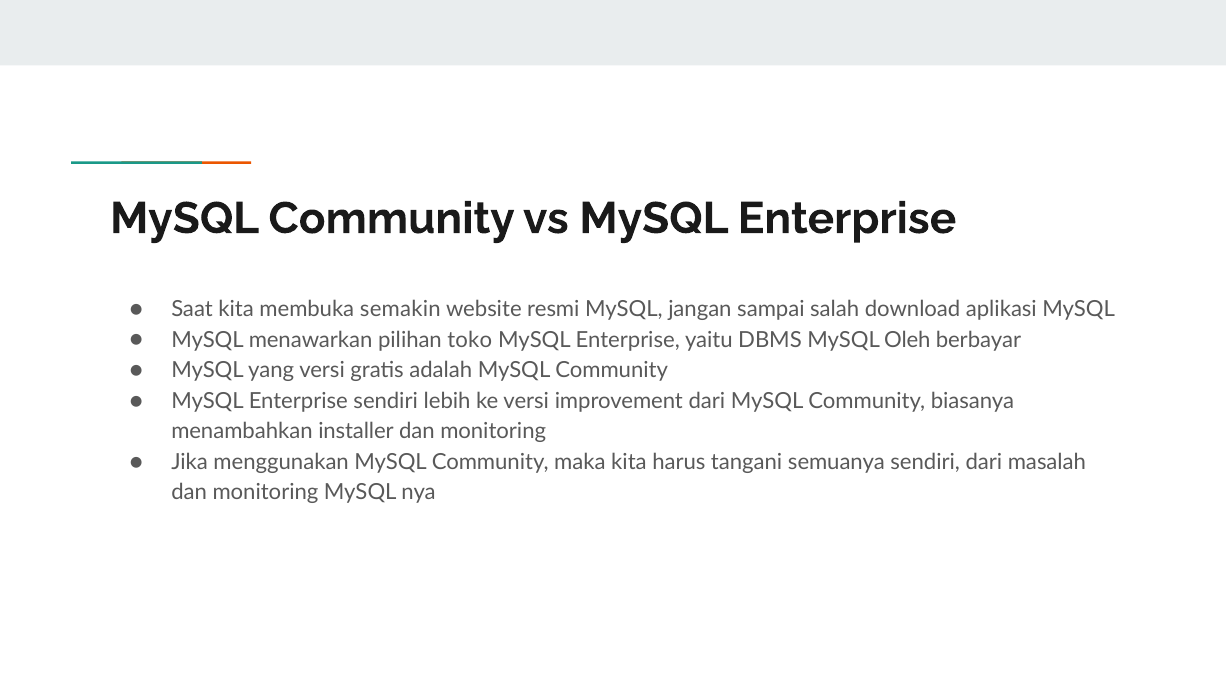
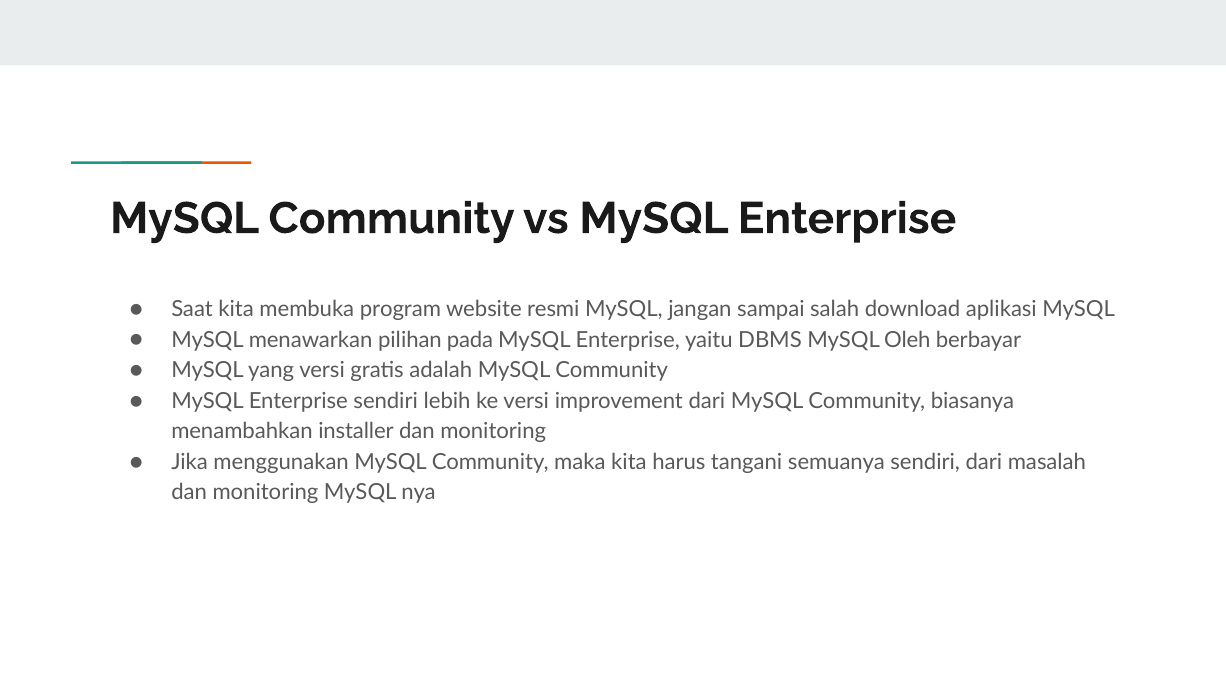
semakin: semakin -> program (400, 310)
toko: toko -> pada (470, 340)
